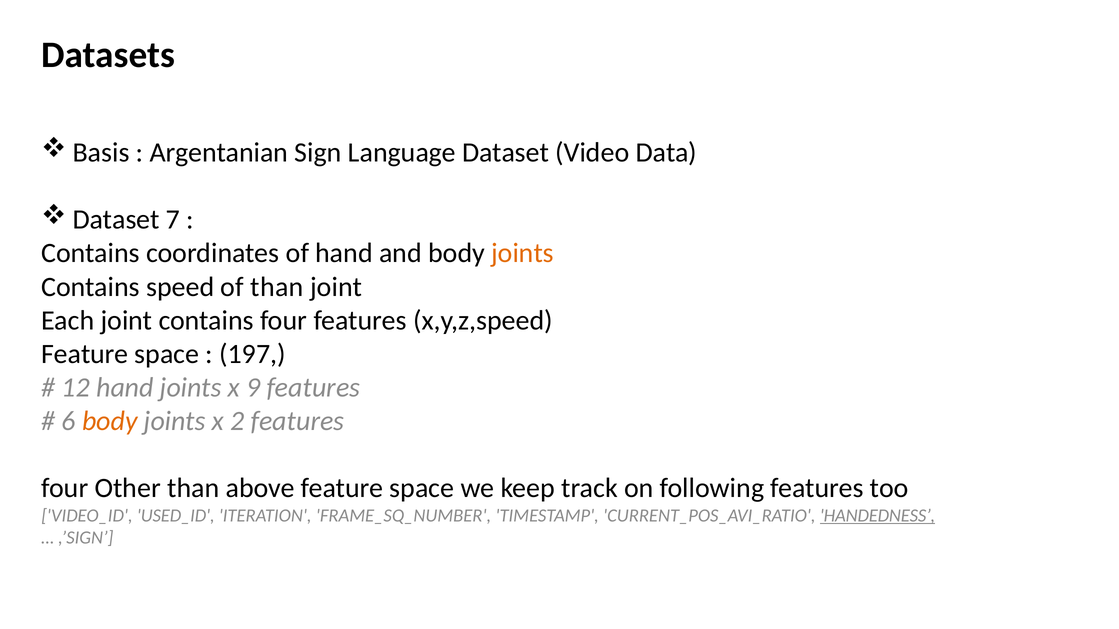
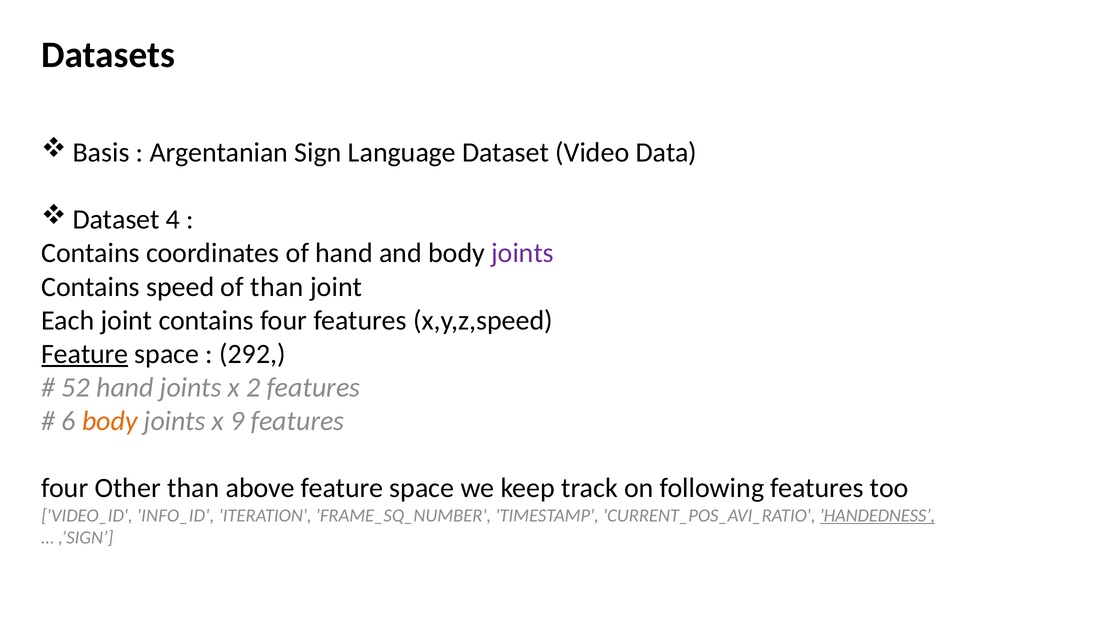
7: 7 -> 4 (173, 220)
joints colour: orange -> purple (523, 253)
Feature underline: none -> present (85, 354)
197: 197 -> 292 (252, 354)
12: 12 -> 52 (76, 388)
9: 9 -> 2 (254, 388)
2: 2 -> 9 (238, 421)
USED_ID: USED_ID -> INFO_ID (176, 516)
